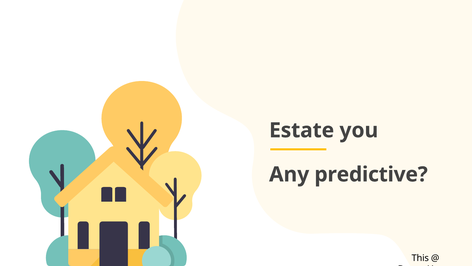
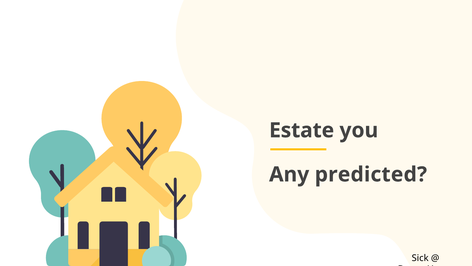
predictive: predictive -> predicted (371, 174)
This: This -> Sick (420, 258)
